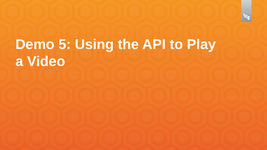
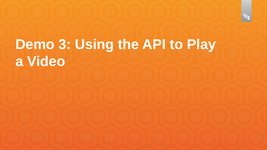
5: 5 -> 3 (65, 45)
